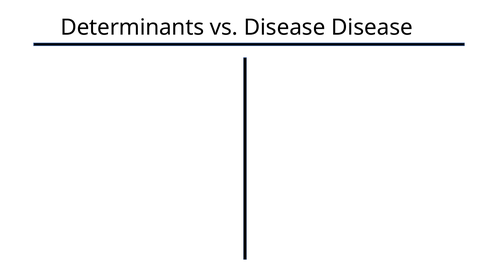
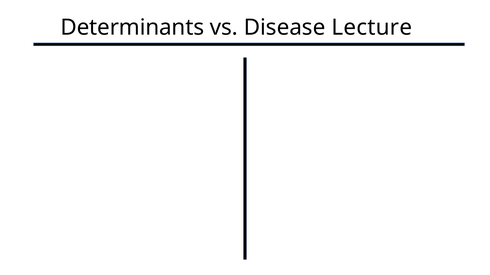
Disease Disease: Disease -> Lecture (372, 28)
